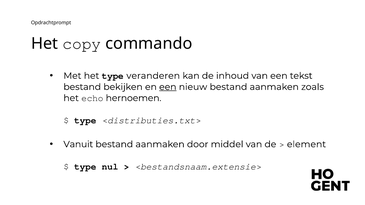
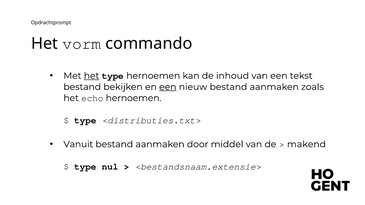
copy: copy -> vorm (82, 44)
het underline: none -> present (92, 76)
type veranderen: veranderen -> hernoemen (153, 76)
element: element -> makend (306, 144)
